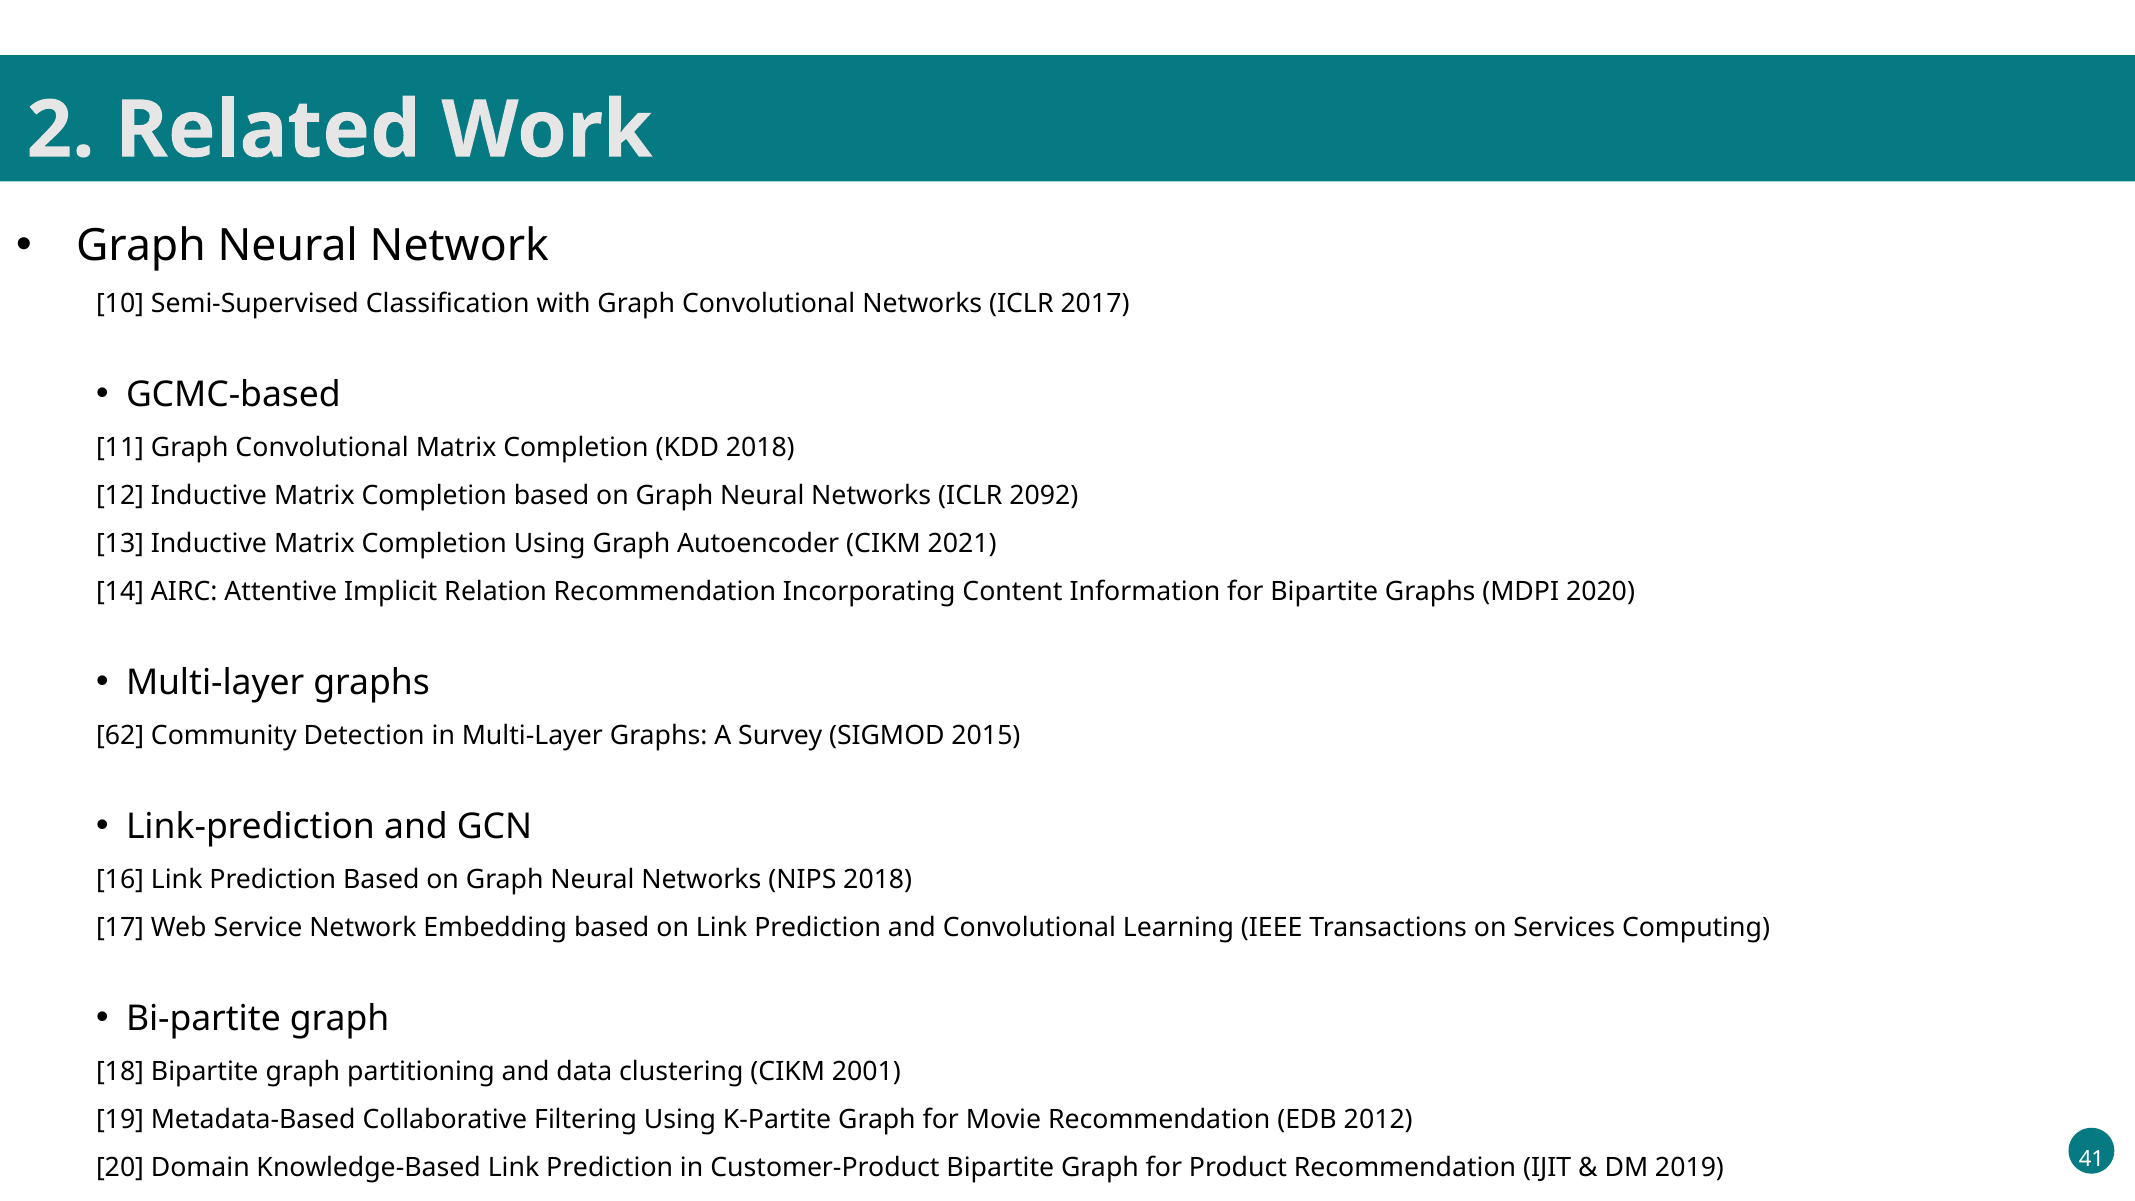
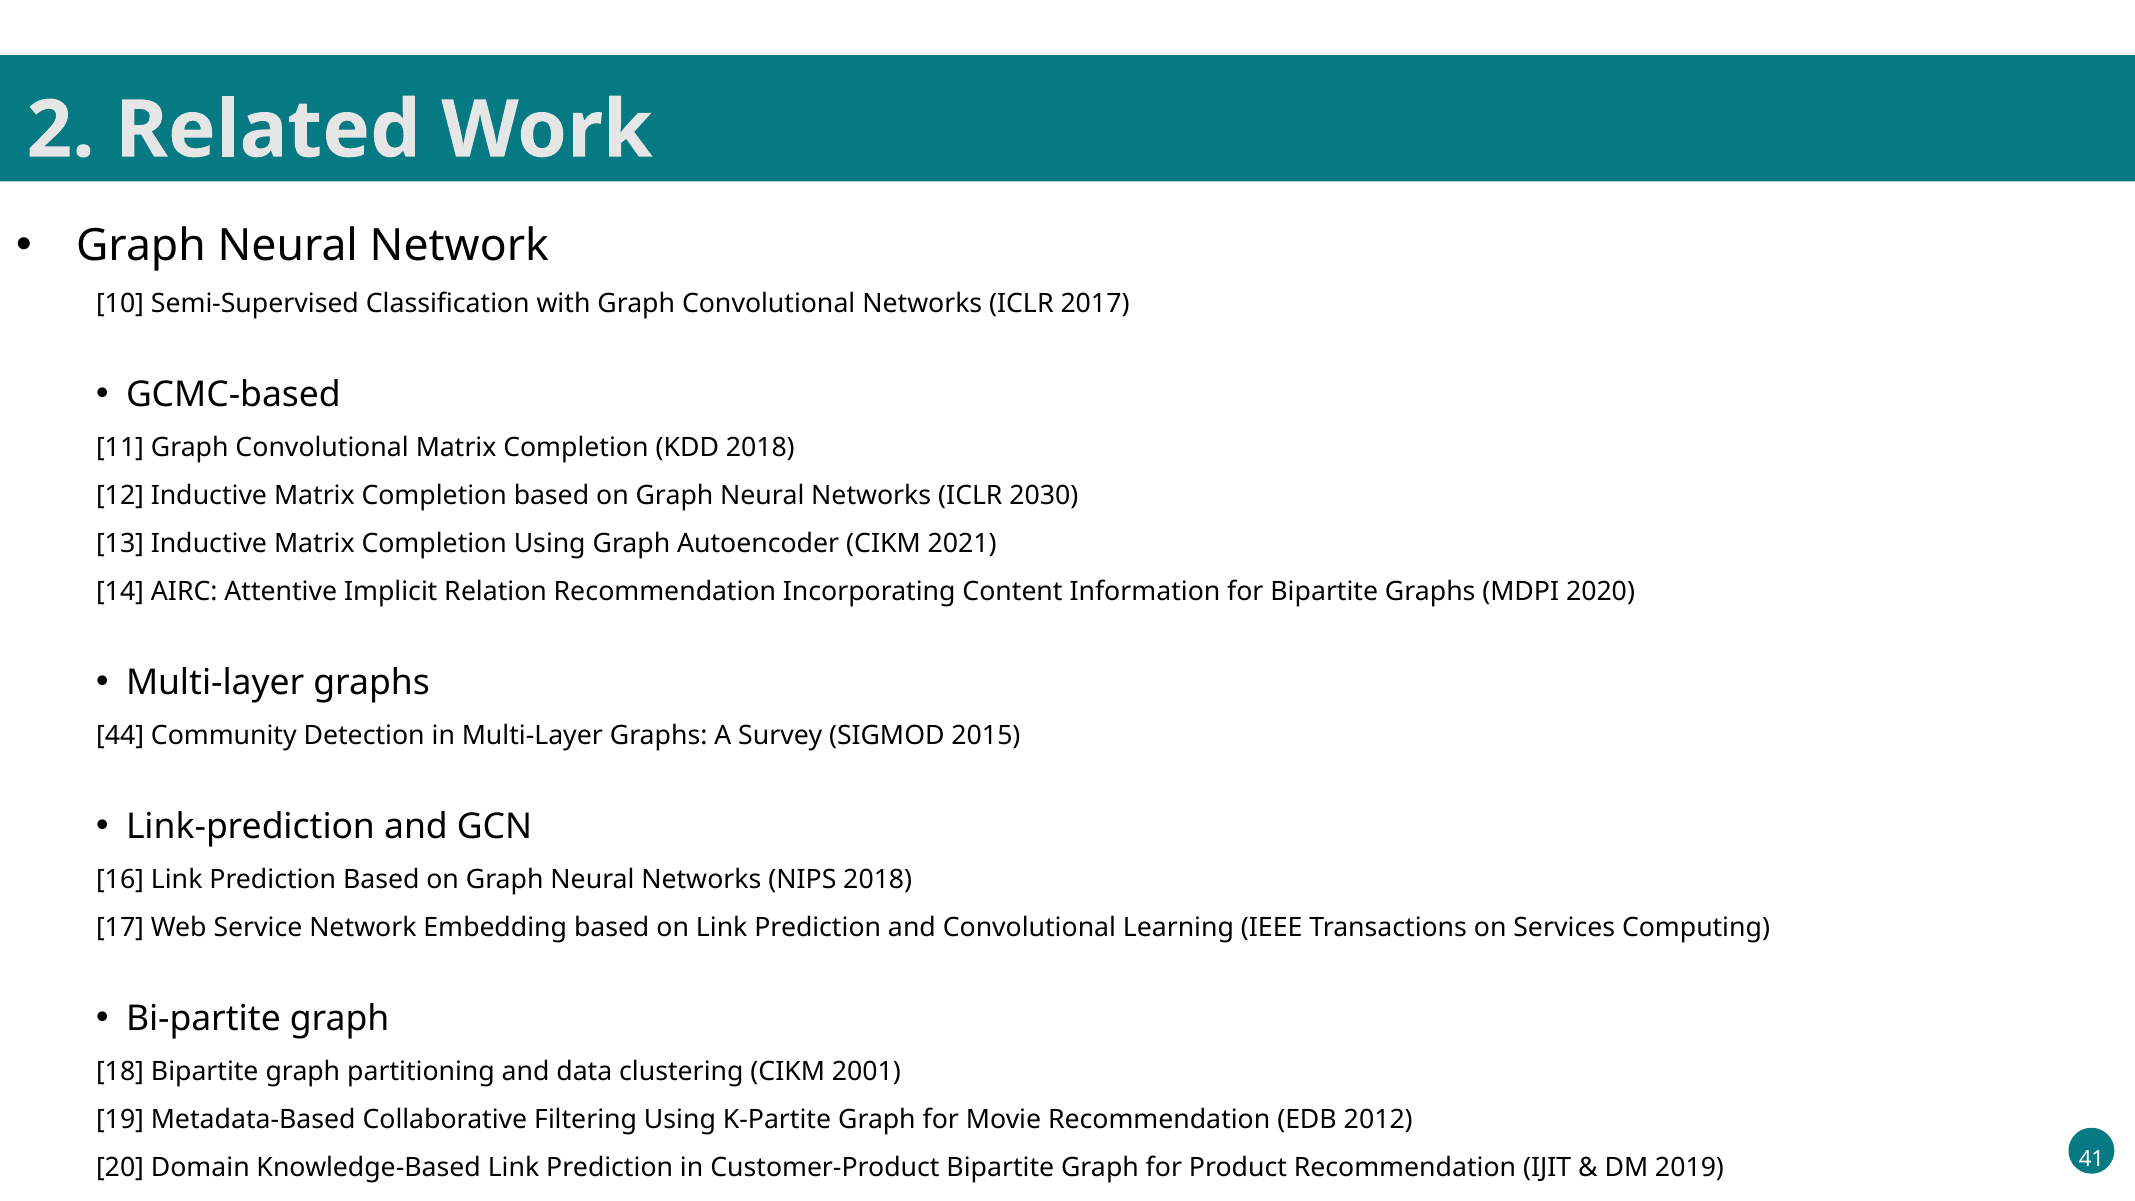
2092: 2092 -> 2030 (1044, 495)
62: 62 -> 44 (120, 736)
